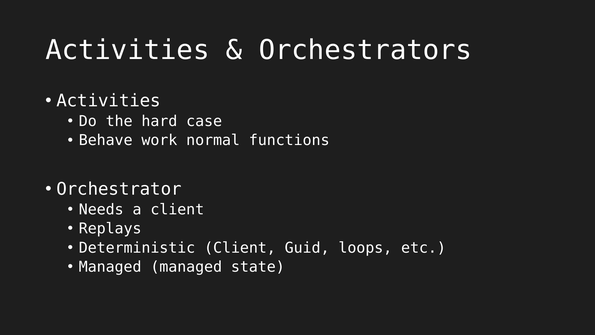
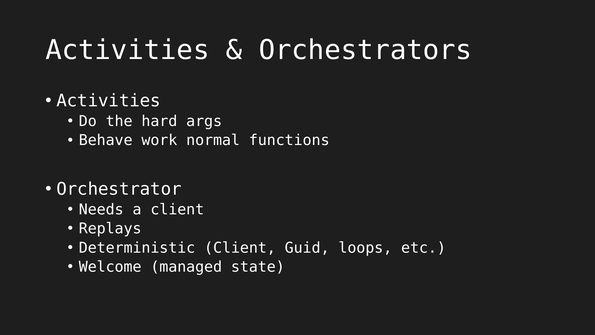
case: case -> args (204, 121)
Managed: Managed -> Welcome (110, 267)
